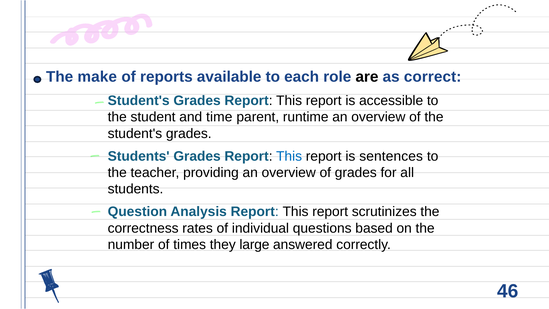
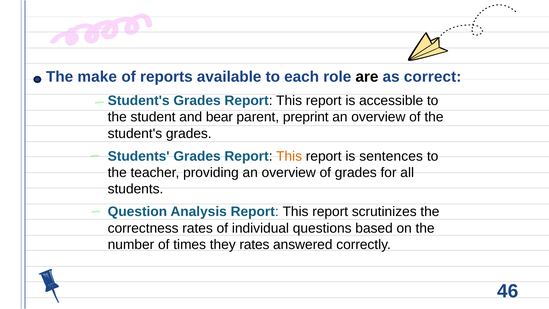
time: time -> bear (219, 117)
runtime: runtime -> preprint (306, 117)
This colour: blue -> orange (289, 156)
they large: large -> rates (254, 245)
